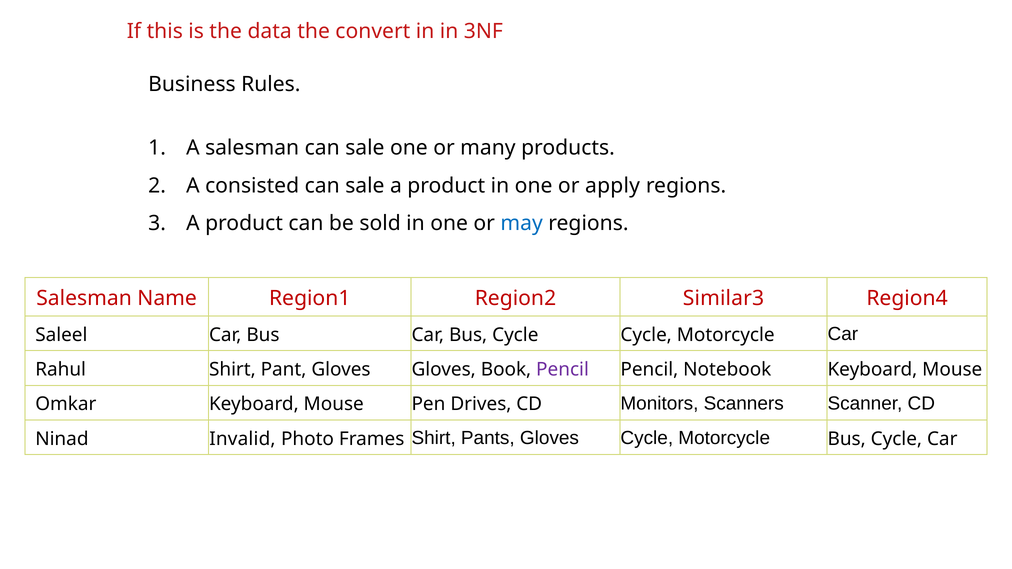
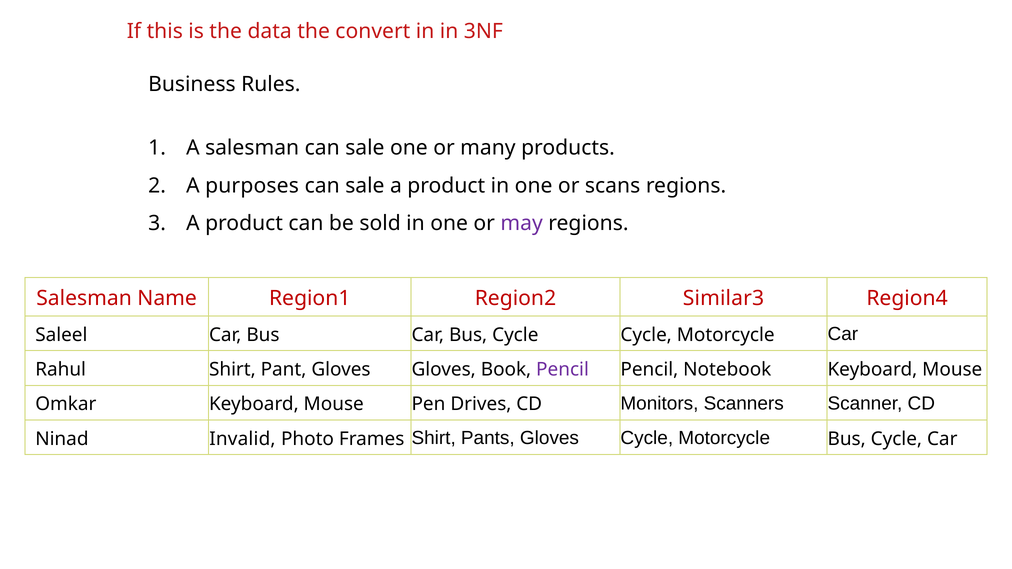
consisted: consisted -> purposes (252, 186)
apply: apply -> scans (613, 186)
may colour: blue -> purple (522, 224)
